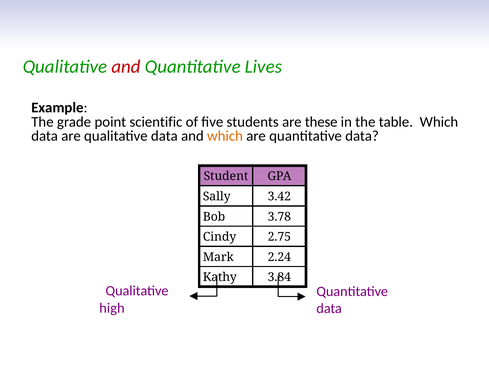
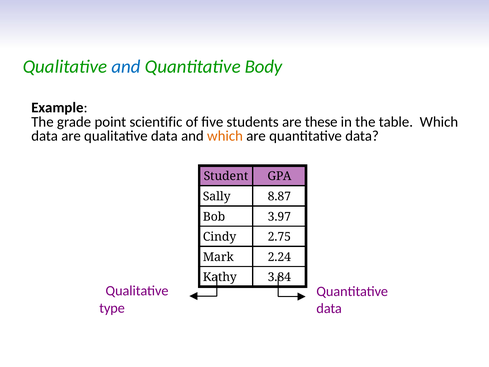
and colour: red -> blue (126, 67)
Lives: Lives -> Body (264, 67)
3.42: 3.42 -> 8.87 (279, 197)
3.78: 3.78 -> 3.97 (279, 217)
high: high -> type (112, 308)
